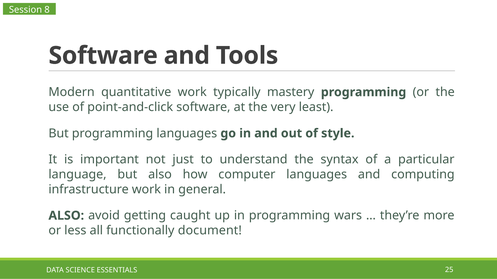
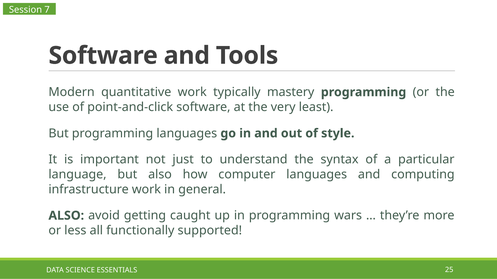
8: 8 -> 7 (47, 10)
document: document -> supported (210, 231)
